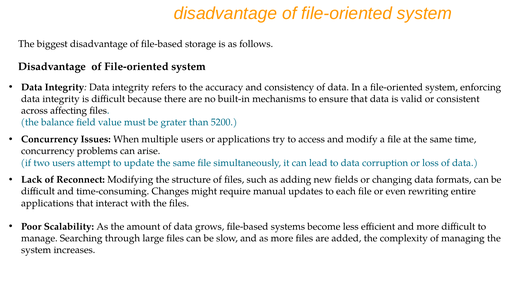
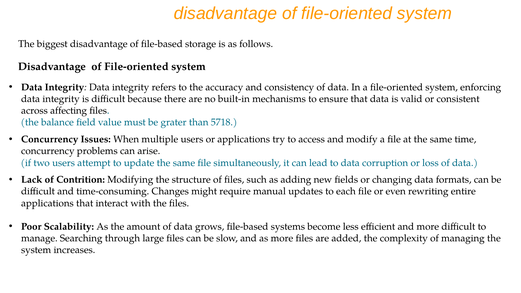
5200: 5200 -> 5718 (224, 122)
Reconnect: Reconnect -> Contrition (81, 180)
